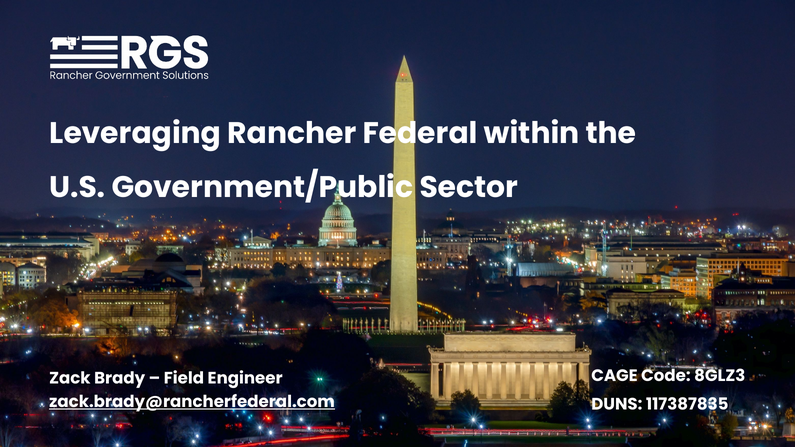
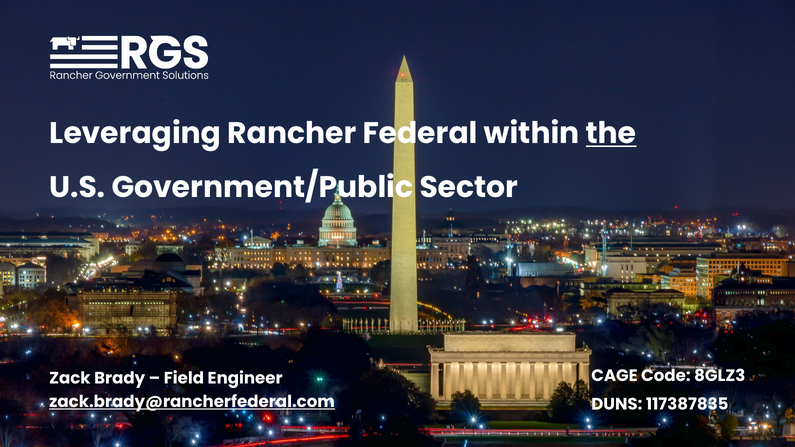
the underline: none -> present (611, 134)
